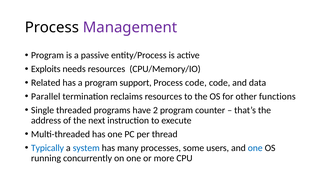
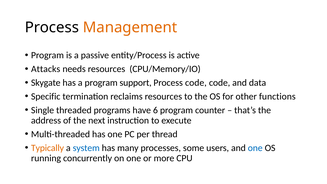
Management colour: purple -> orange (130, 27)
Exploits: Exploits -> Attacks (46, 69)
Related: Related -> Skygate (46, 83)
Parallel: Parallel -> Specific (46, 96)
2: 2 -> 6 (155, 110)
Typically colour: blue -> orange (48, 148)
